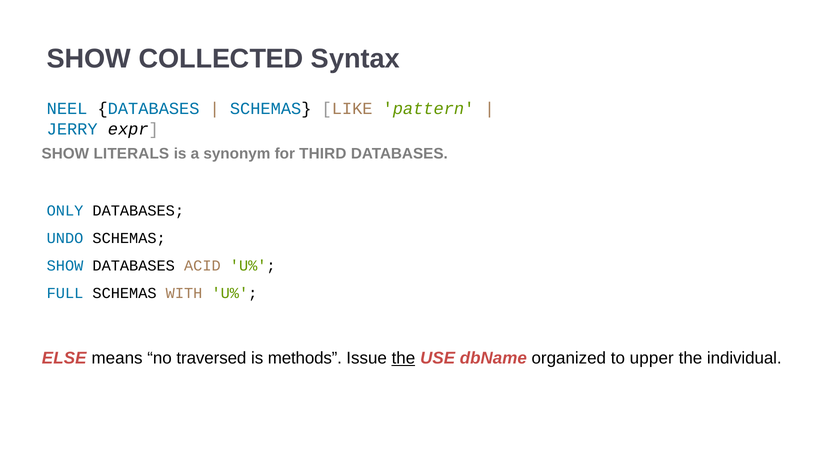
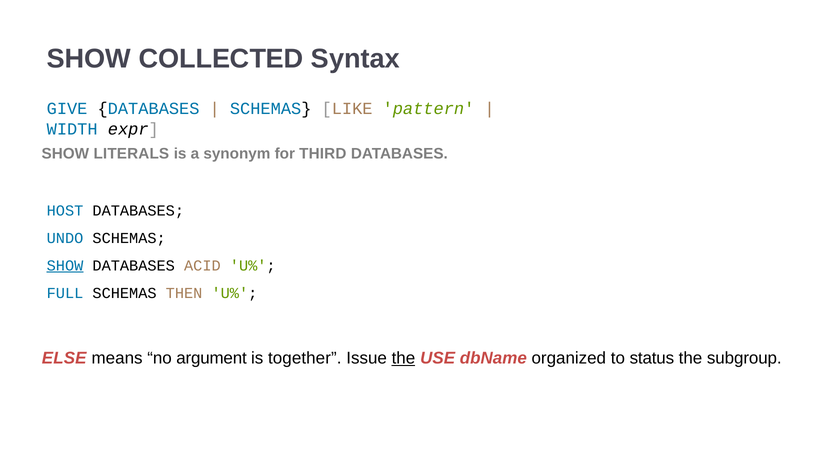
NEEL: NEEL -> GIVE (67, 109)
JERRY: JERRY -> WIDTH (72, 129)
ONLY: ONLY -> HOST (65, 211)
SHOW underline: none -> present (65, 266)
WITH: WITH -> THEN (184, 293)
traversed: traversed -> argument (211, 358)
methods: methods -> together (305, 358)
upper: upper -> status (652, 358)
individual: individual -> subgroup (744, 358)
